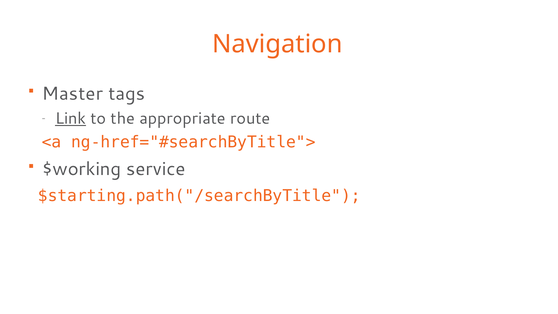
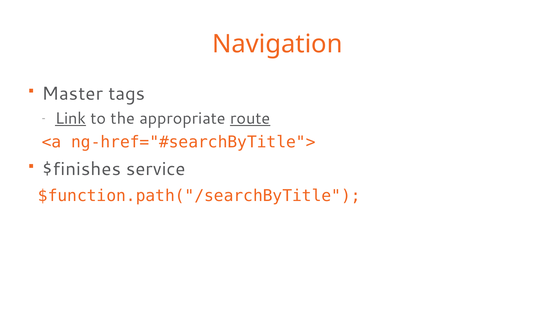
route underline: none -> present (250, 118)
$working: $working -> $finishes (81, 169)
$starting.path("/searchByTitle: $starting.path("/searchByTitle -> $function.path("/searchByTitle (199, 196)
